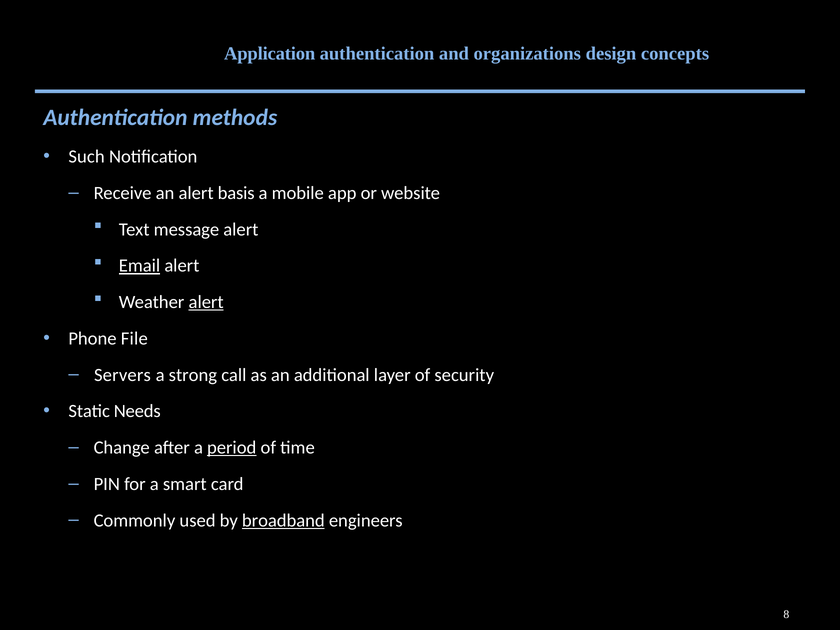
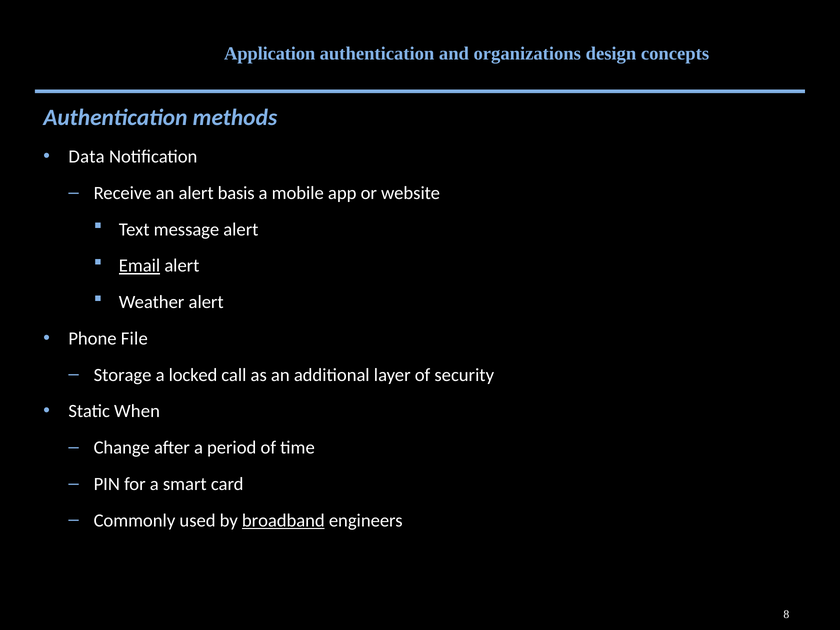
Such: Such -> Data (87, 157)
alert underline: present -> none (206, 302)
Servers: Servers -> Storage (123, 375)
strong: strong -> locked (193, 375)
Needs: Needs -> When (137, 411)
period underline: present -> none (232, 448)
